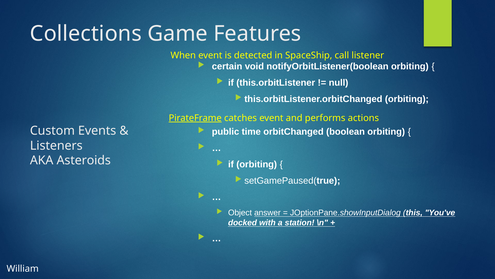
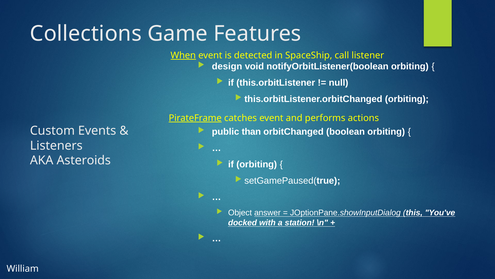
When underline: none -> present (183, 55)
certain: certain -> design (227, 66)
time: time -> than (251, 132)
